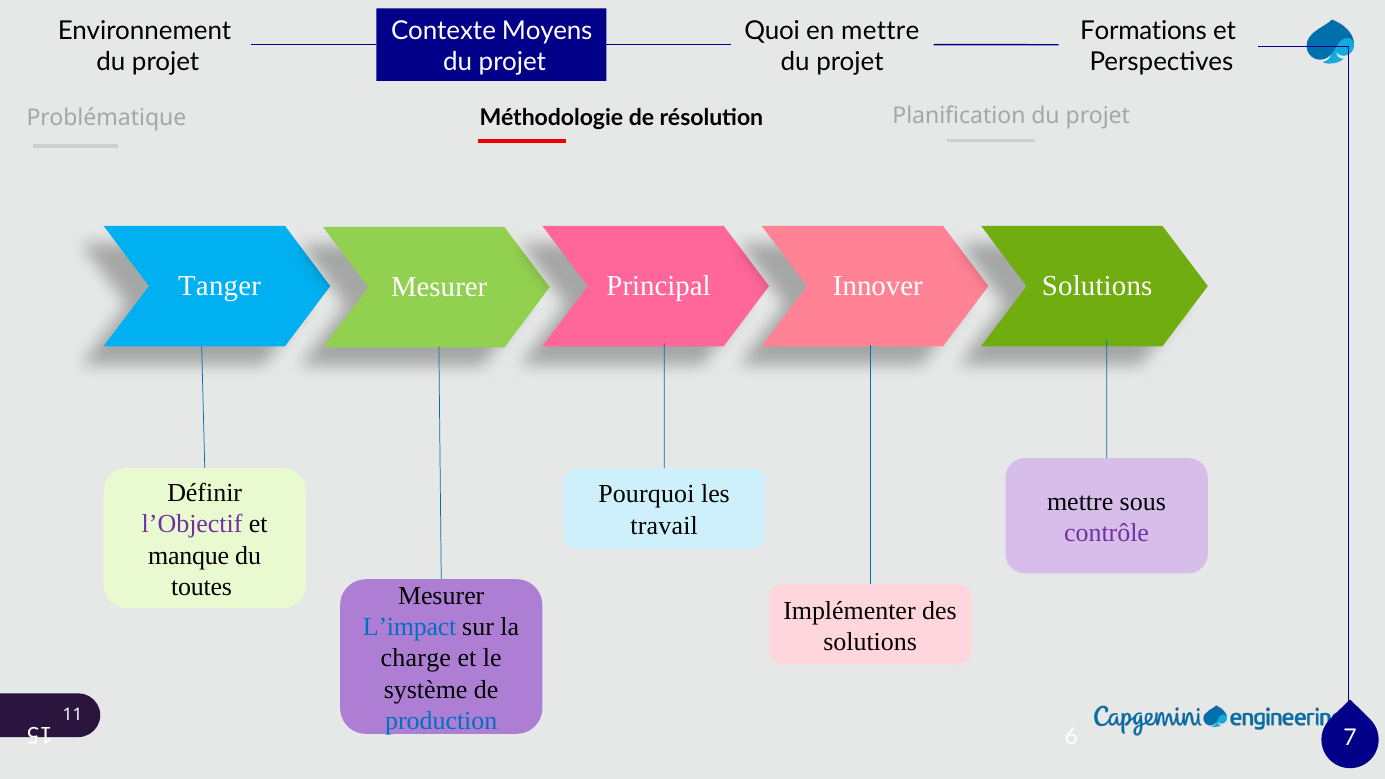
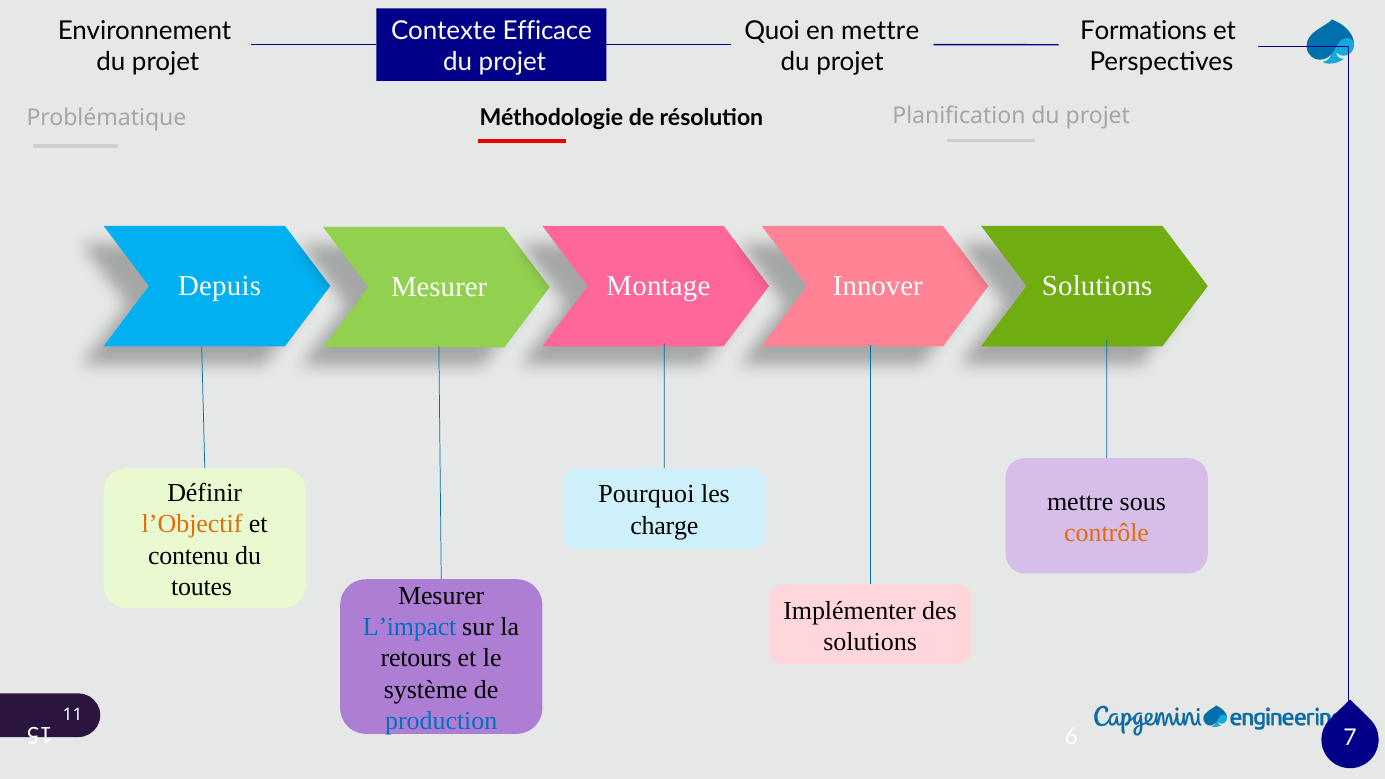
Moyens: Moyens -> Efficace (547, 31)
Tanger: Tanger -> Depuis (220, 286)
Principal: Principal -> Montage (658, 286)
l’Objectif colour: purple -> orange (192, 524)
travail: travail -> charge (664, 526)
contrôle colour: purple -> orange (1107, 533)
manque: manque -> contenu (189, 556)
charge: charge -> retours (416, 658)
